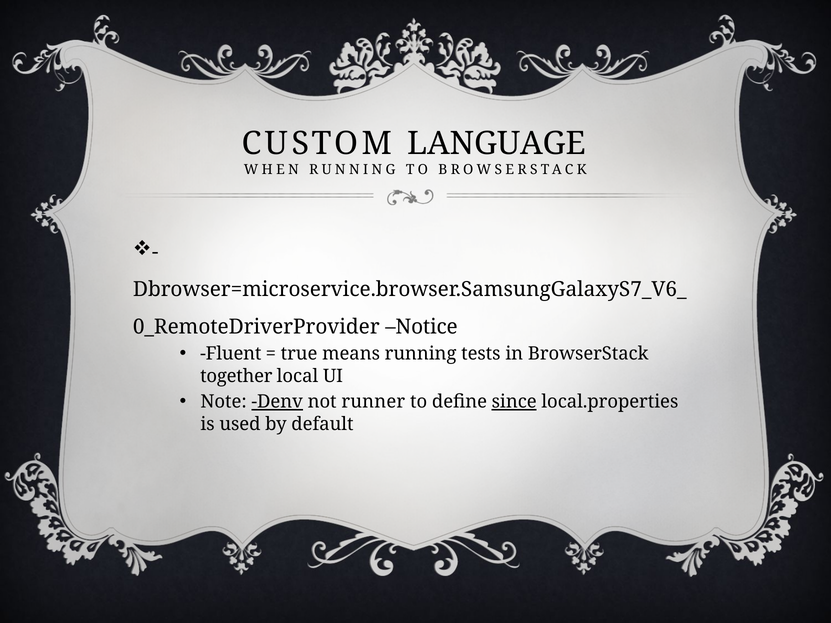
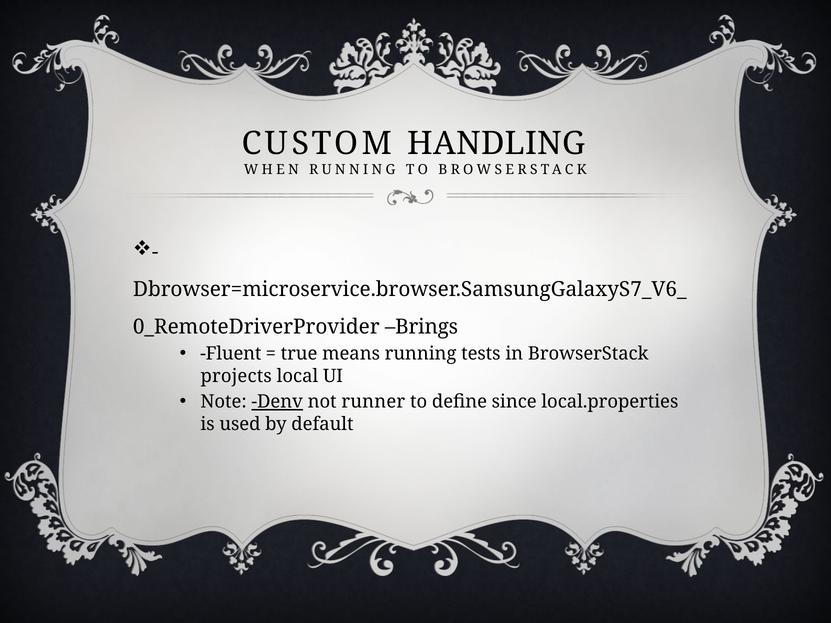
LANGUAGE: LANGUAGE -> HANDLING (496, 143)
Notice: Notice -> Brings (422, 327)
together: together -> projects (236, 376)
since underline: present -> none (514, 402)
